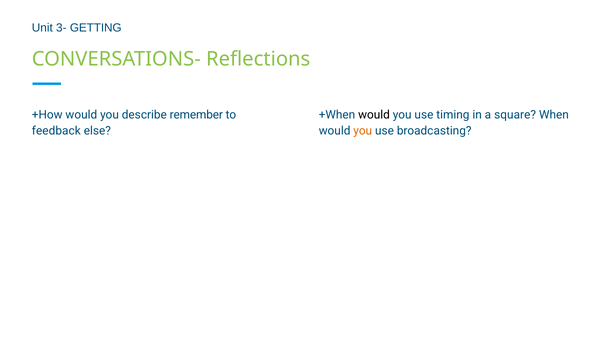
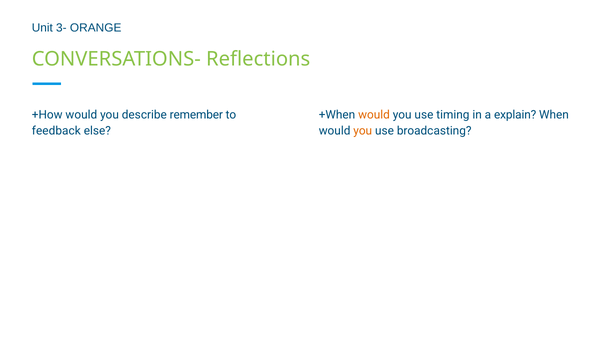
GETTING: GETTING -> ORANGE (96, 28)
would colour: black -> orange (374, 115)
square: square -> explain (515, 115)
